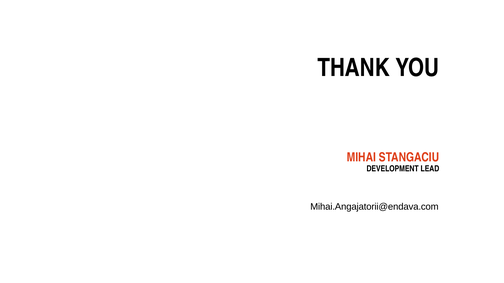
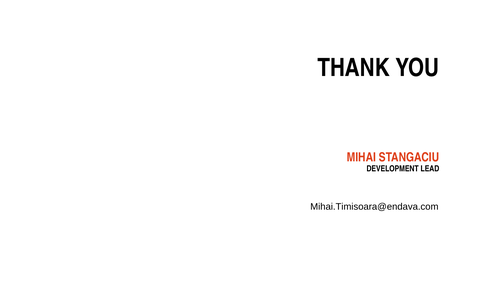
Mihai.Angajatorii@endava.com: Mihai.Angajatorii@endava.com -> Mihai.Timisoara@endava.com (374, 207)
